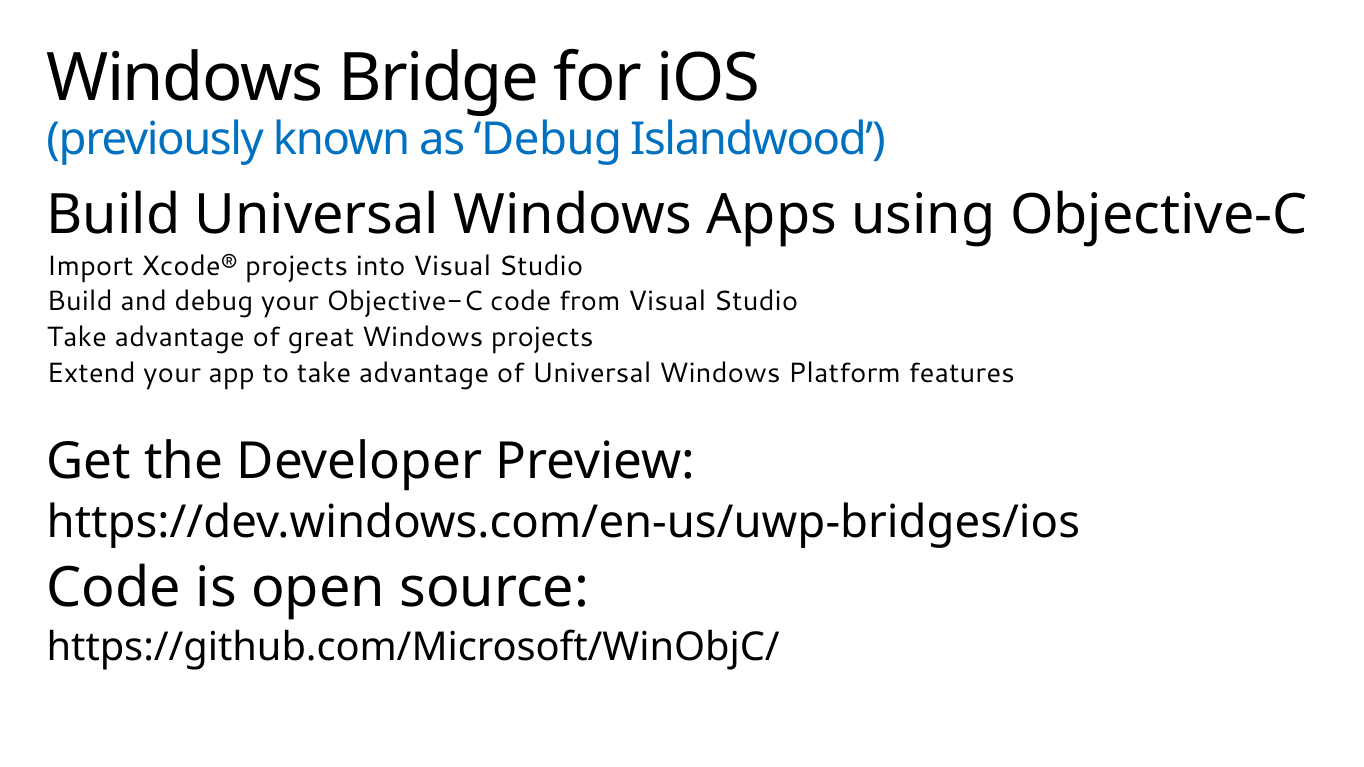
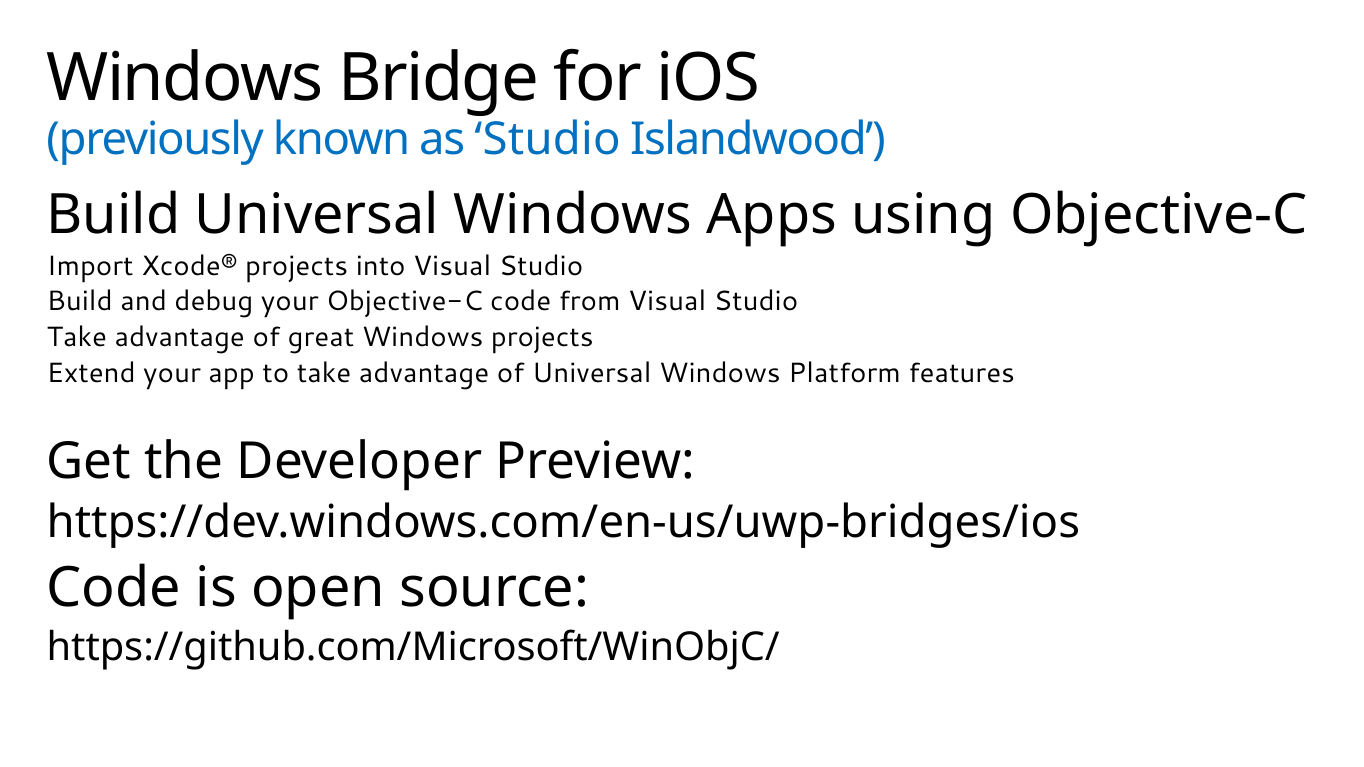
as Debug: Debug -> Studio (548, 139)
